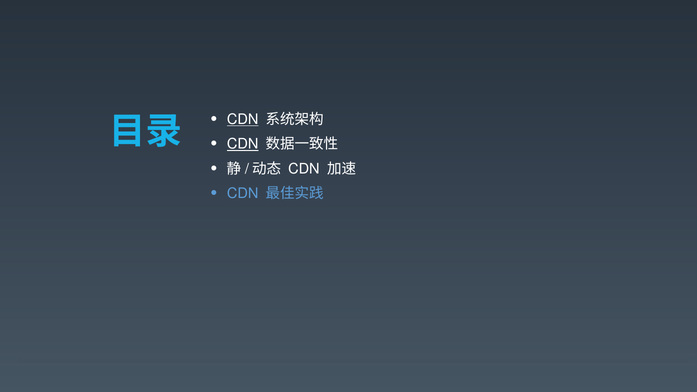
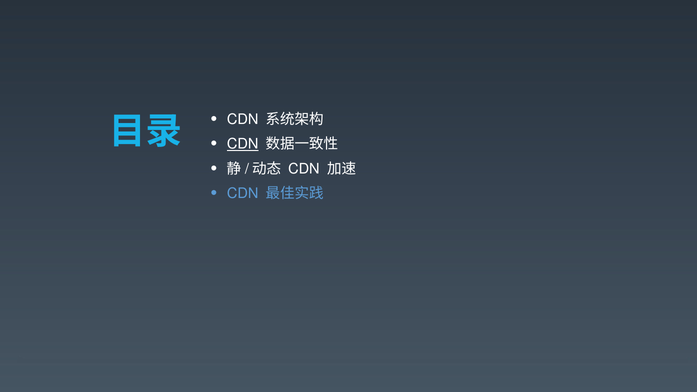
CDN underline: present -> none (243, 120)
